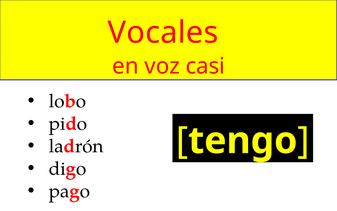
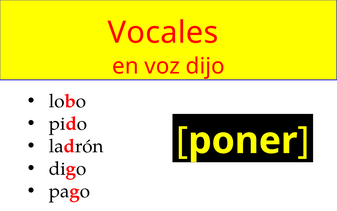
casi: casi -> dijo (205, 66)
tengo: tengo -> poner (243, 140)
